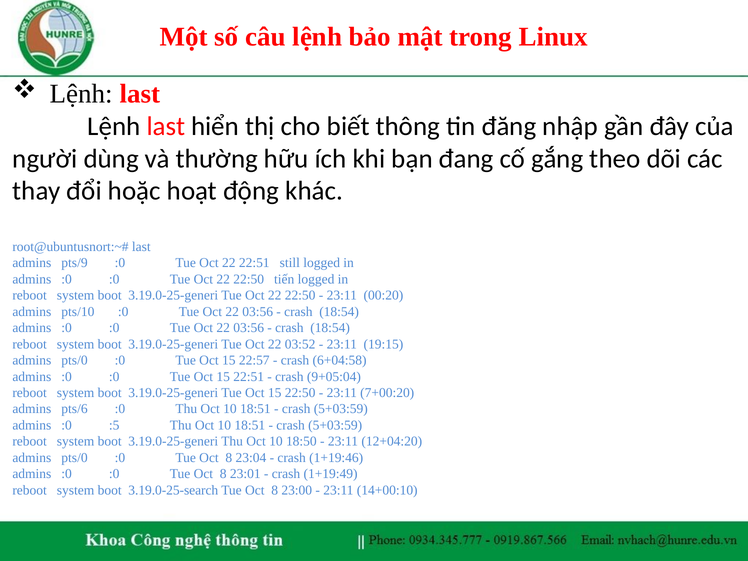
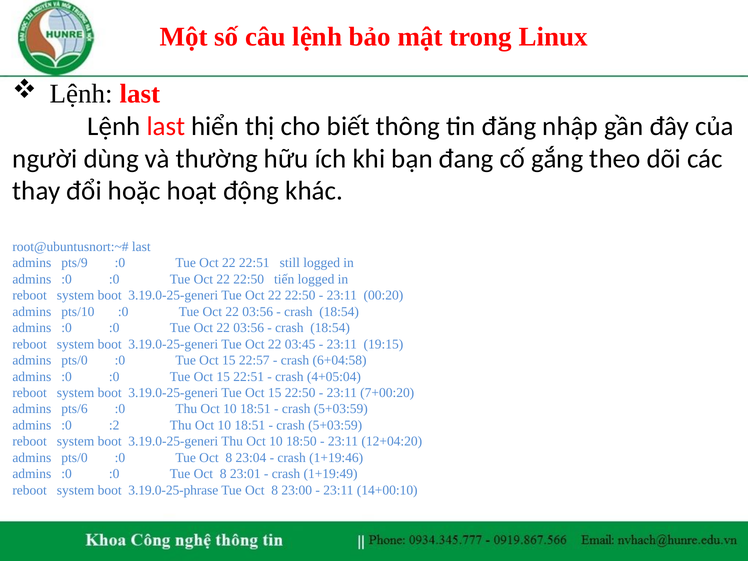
03:52: 03:52 -> 03:45 (300, 344)
9+05:04: 9+05:04 -> 4+05:04 (334, 377)
:5: :5 -> :2 (114, 425)
3.19.0-25-search: 3.19.0-25-search -> 3.19.0-25-phrase (173, 490)
